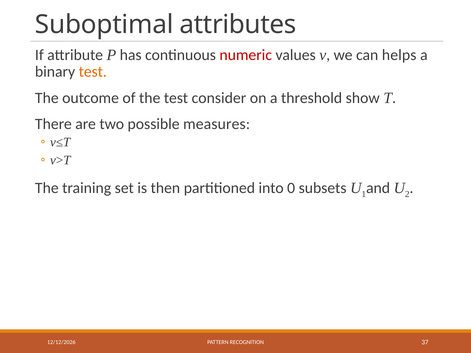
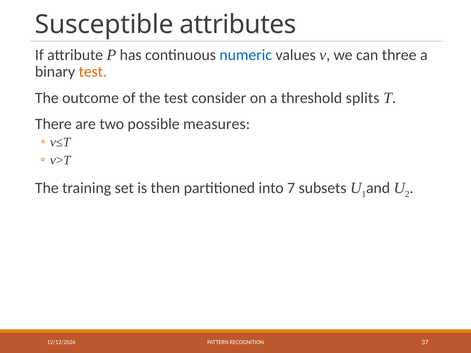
Suboptimal: Suboptimal -> Susceptible (104, 25)
numeric colour: red -> blue (246, 55)
helps: helps -> three (399, 55)
show: show -> splits (363, 98)
0: 0 -> 7 (291, 188)
